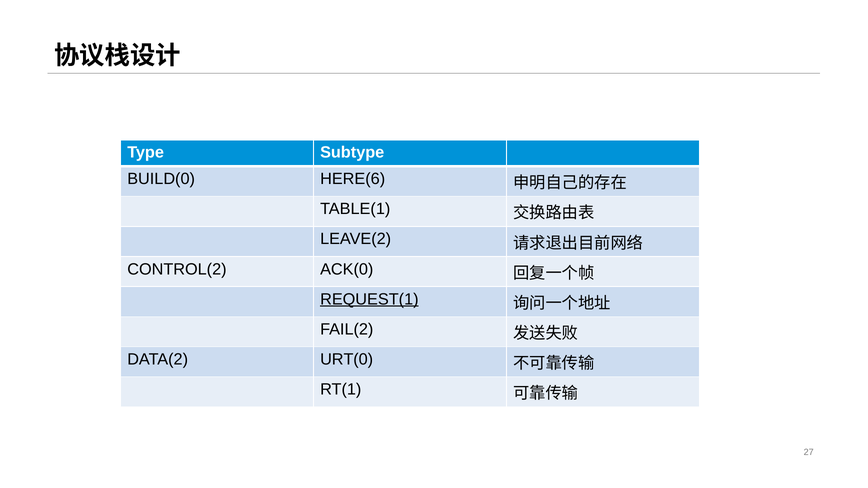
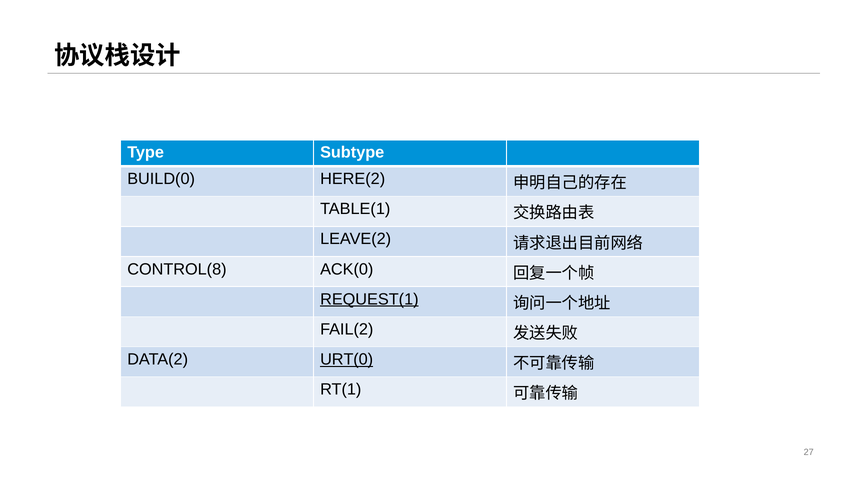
HERE(6: HERE(6 -> HERE(2 (353, 179)
CONTROL(2: CONTROL(2 -> CONTROL(8 (177, 269)
URT(0 underline: none -> present (347, 360)
